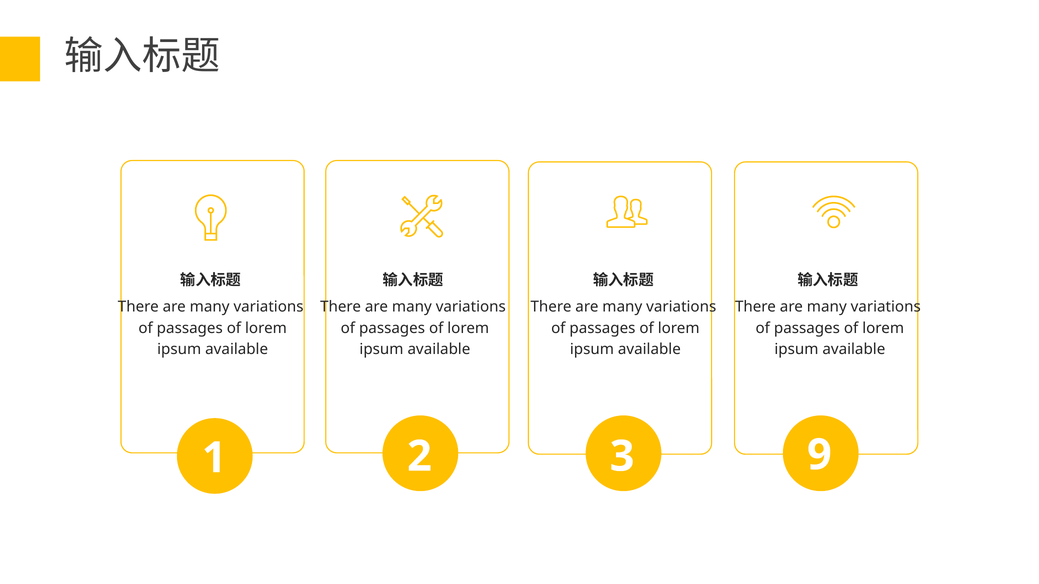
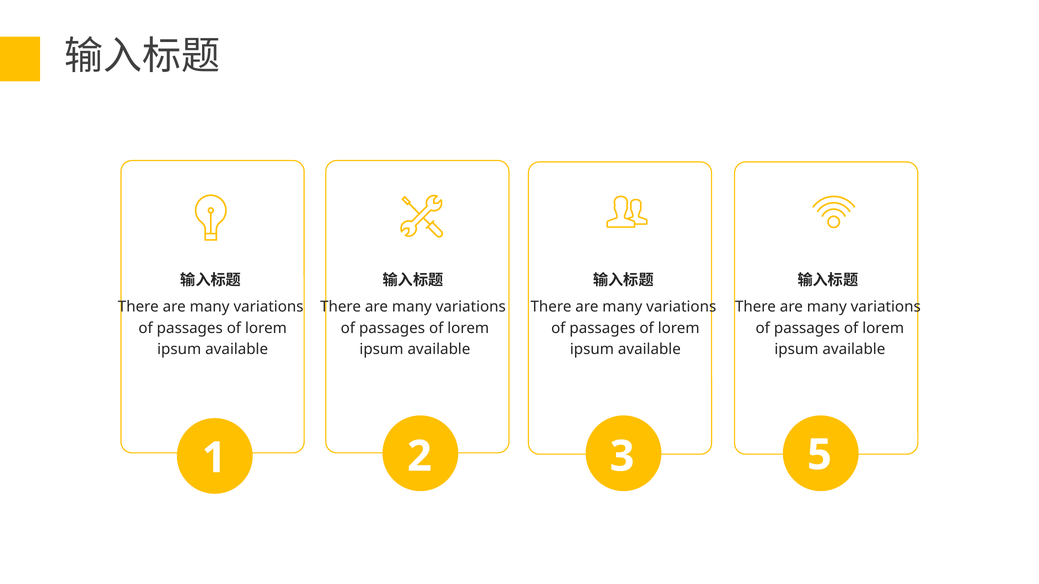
9: 9 -> 5 (819, 455)
